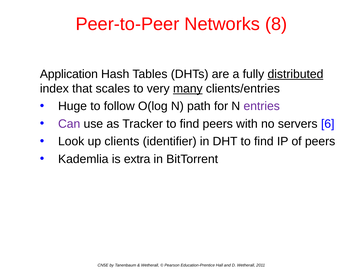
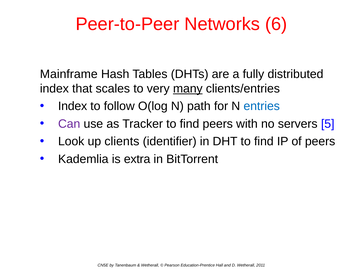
8: 8 -> 6 (276, 24)
Application: Application -> Mainframe (69, 74)
distributed underline: present -> none (295, 74)
Huge: Huge -> Index (73, 106)
entries colour: purple -> blue (262, 106)
6: 6 -> 5 (328, 123)
